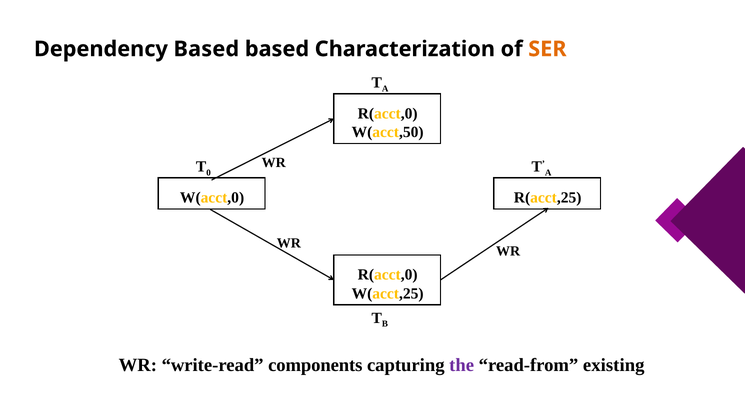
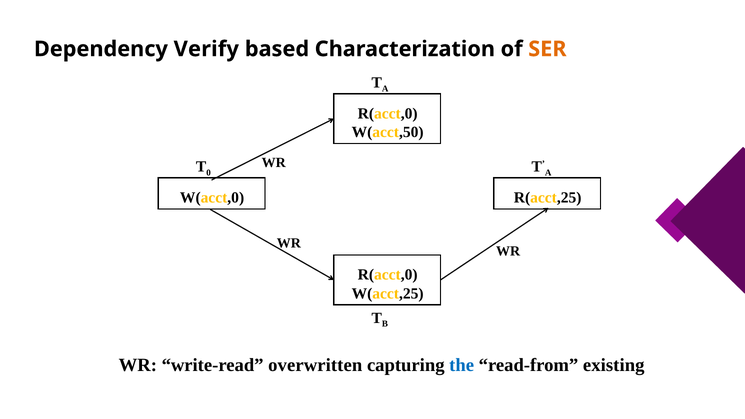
Dependency Based: Based -> Verify (206, 49)
components: components -> overwritten (315, 365)
the colour: purple -> blue (462, 365)
